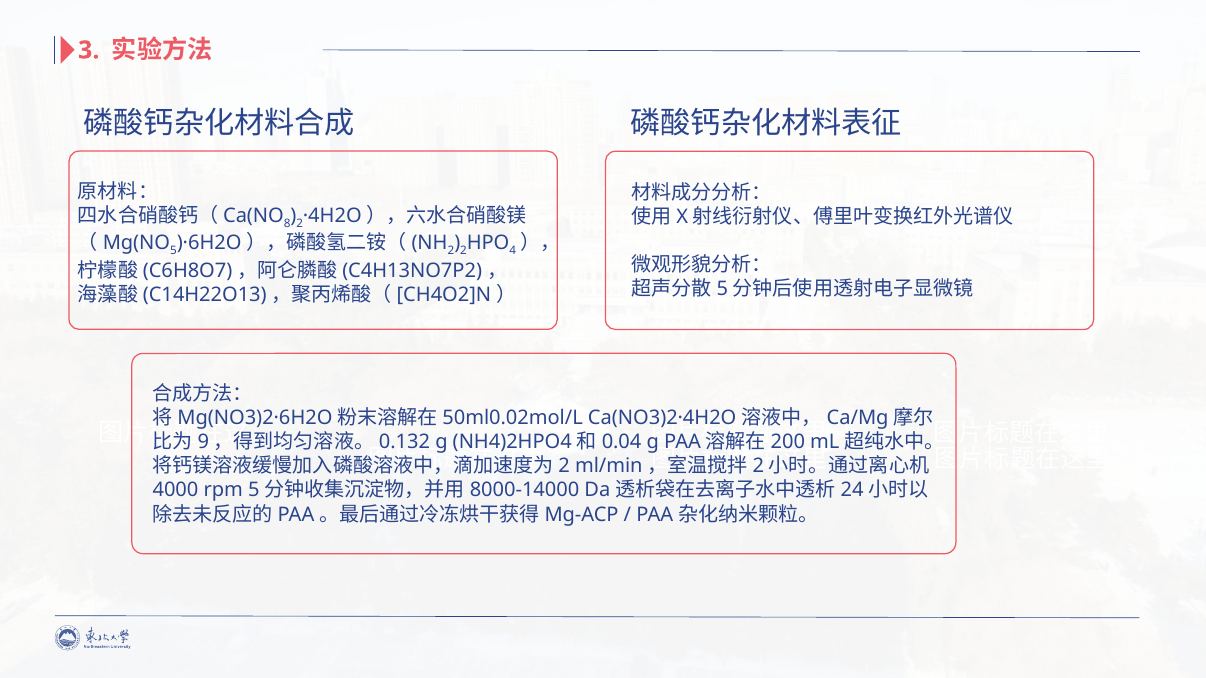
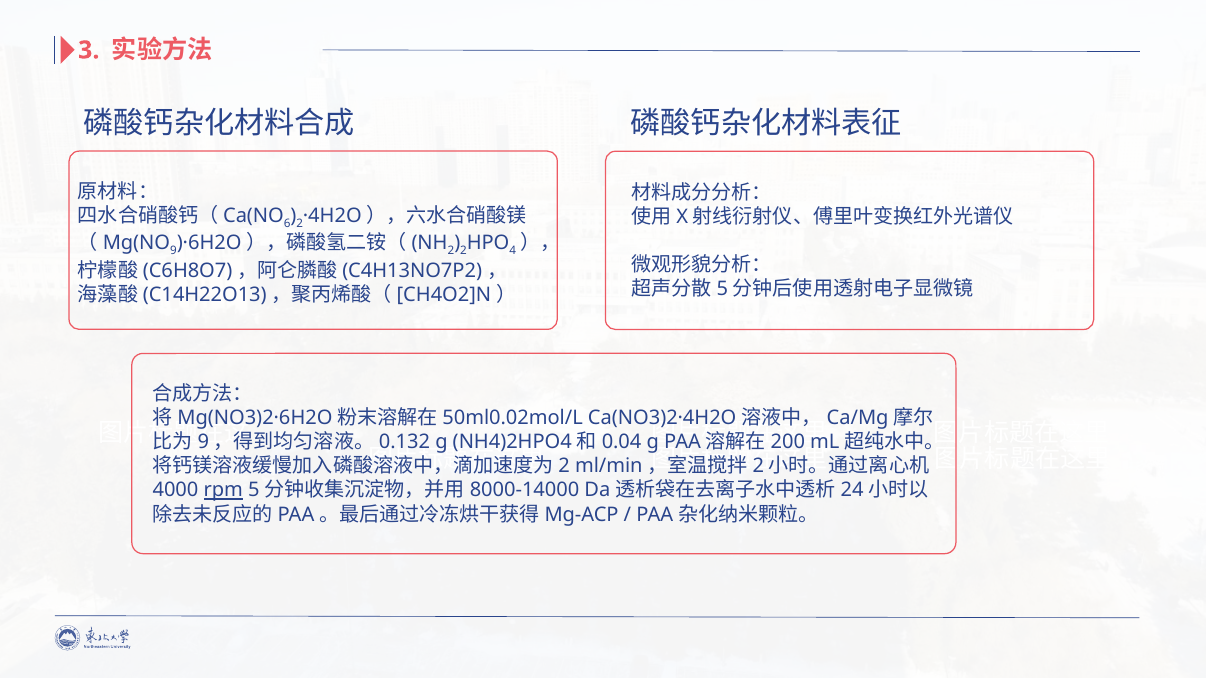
8: 8 -> 6 (287, 224)
5: 5 -> 9 (174, 251)
rpm underline: none -> present (223, 491)
